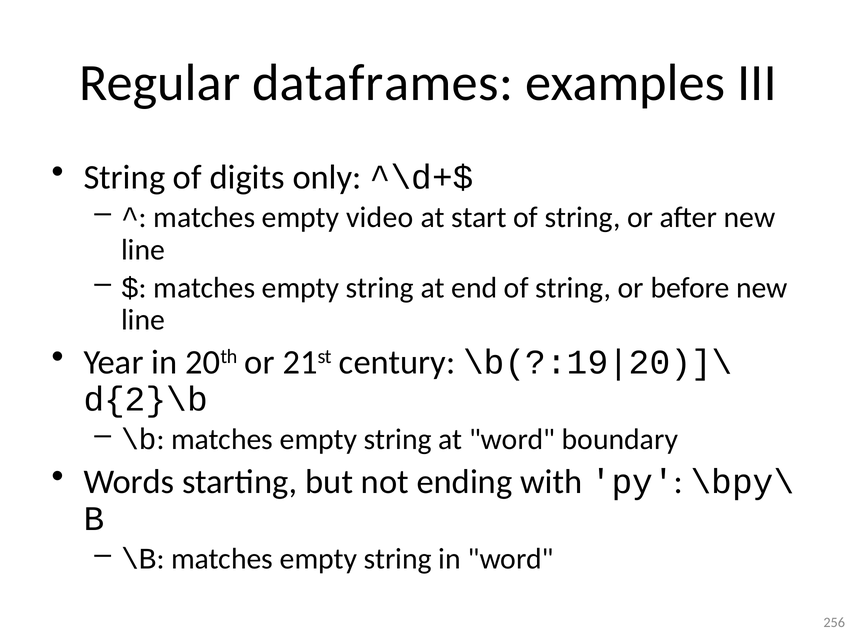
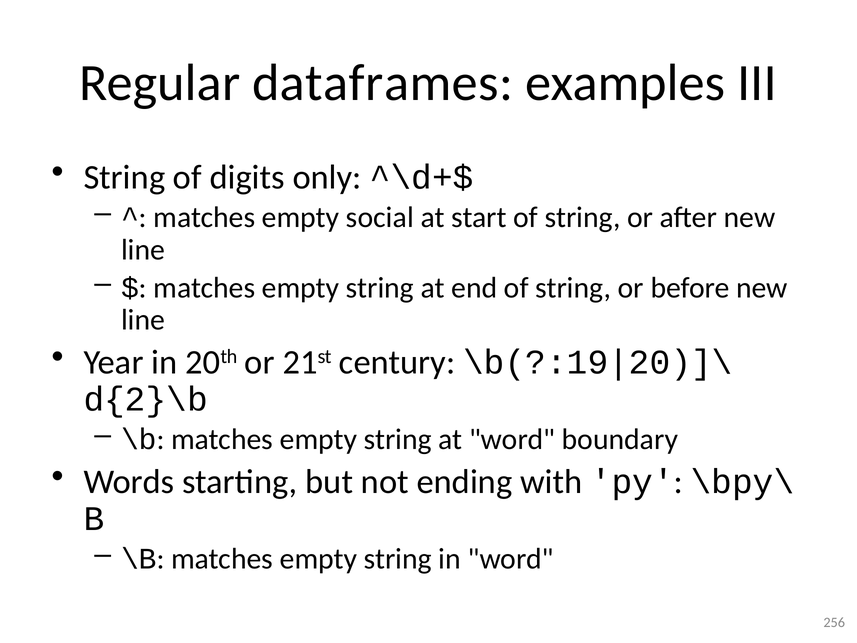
video: video -> social (380, 217)
